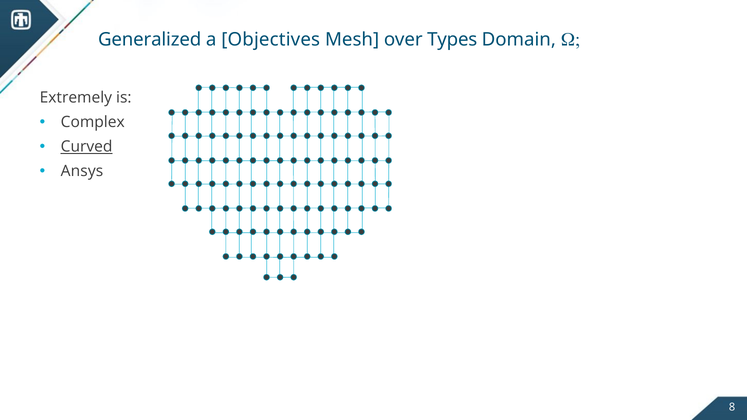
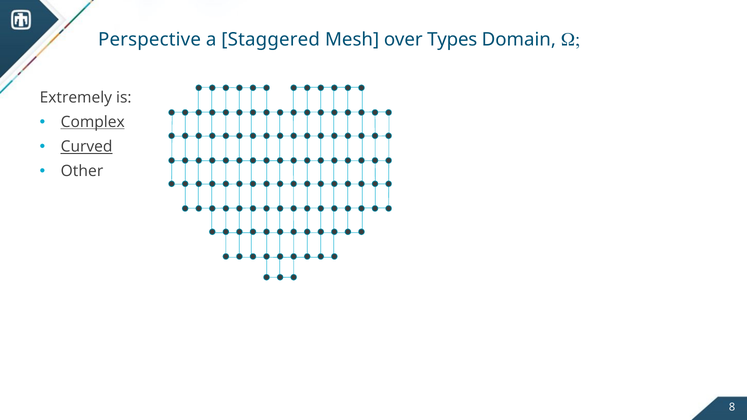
Generalized: Generalized -> Perspective (149, 40)
Objectives: Objectives -> Staggered (271, 40)
Complex underline: none -> present (93, 122)
Ansys: Ansys -> Other (82, 171)
